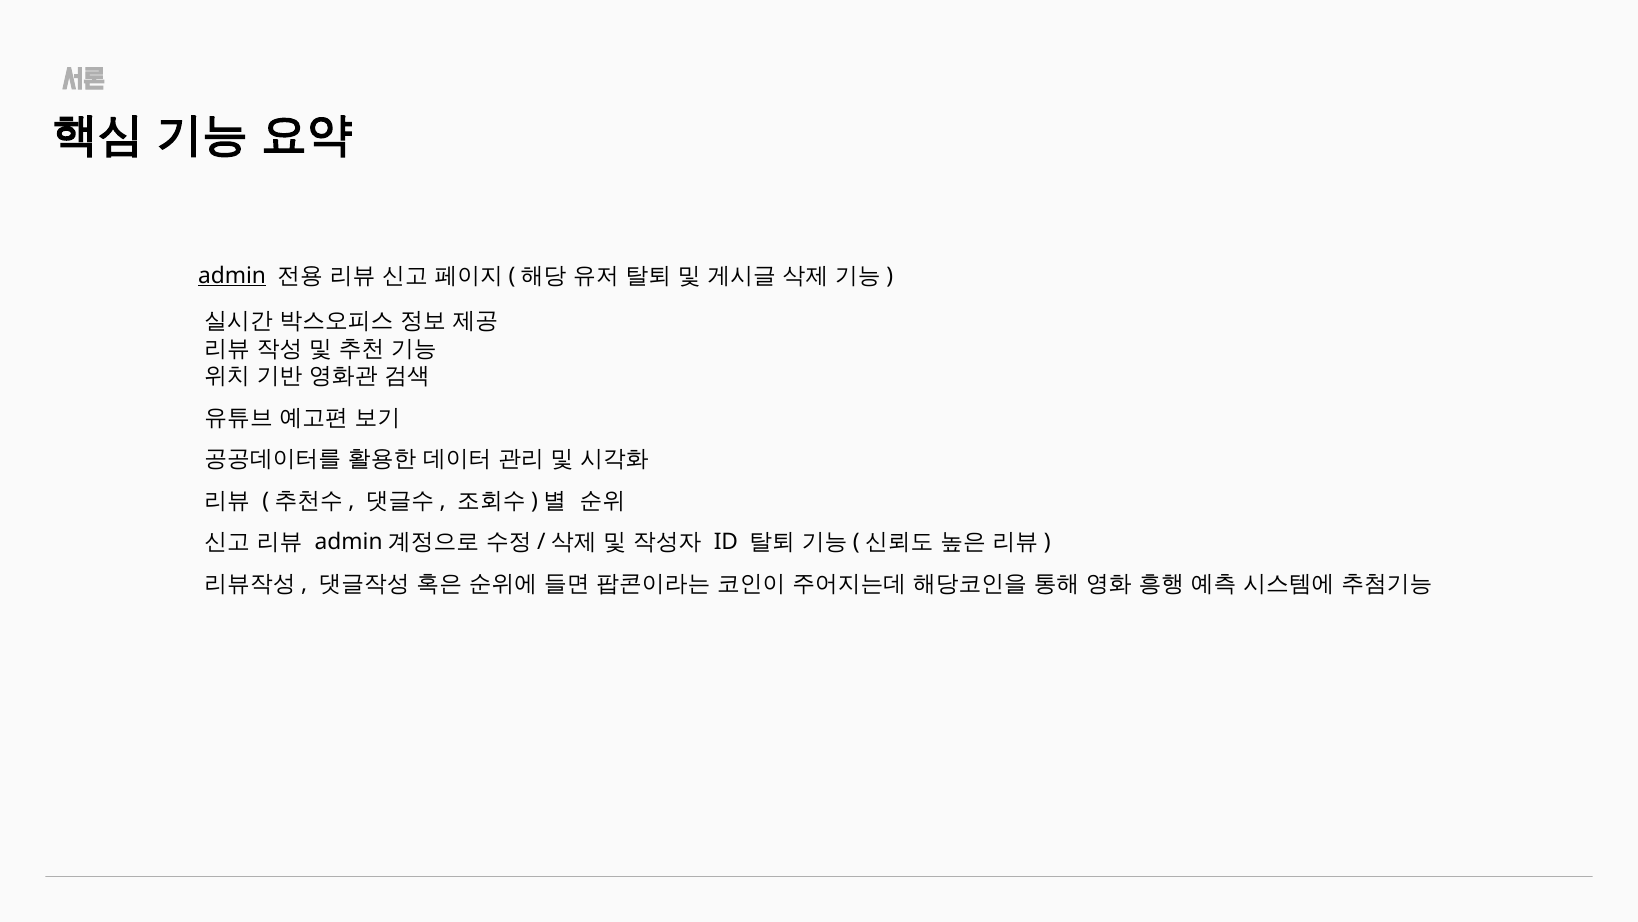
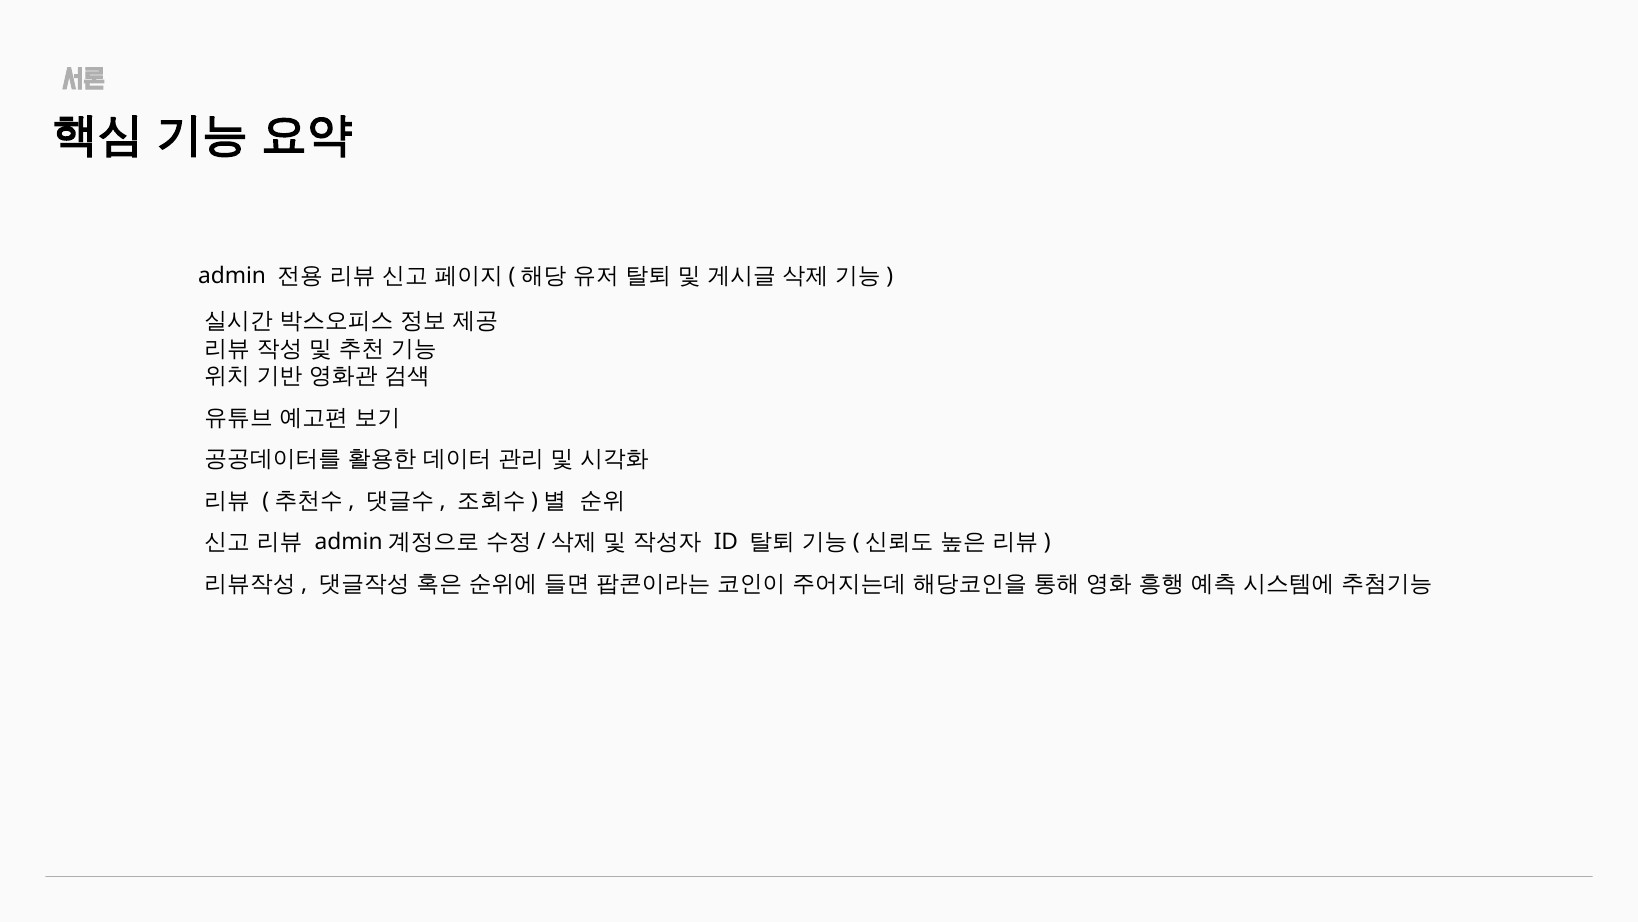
admin underline: present -> none (232, 275)
